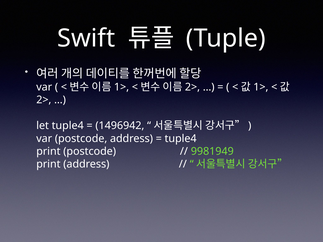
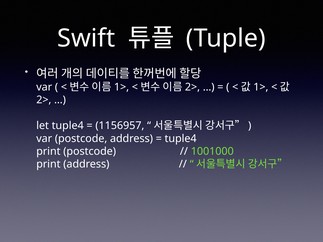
1496942: 1496942 -> 1156957 (120, 126)
9981949: 9981949 -> 1001000 (212, 152)
